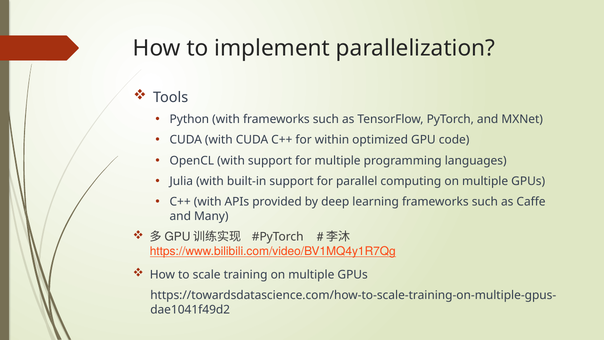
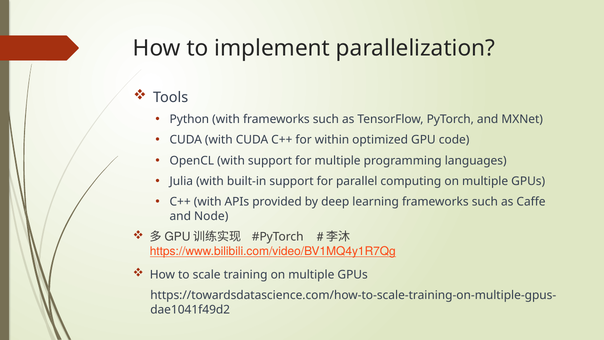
Many: Many -> Node (211, 216)
